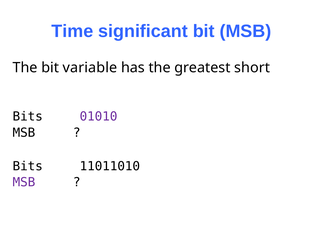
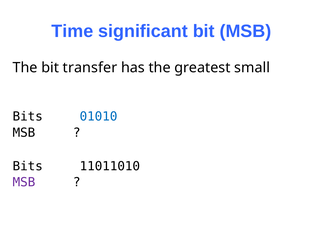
variable: variable -> transfer (90, 68)
short: short -> small (252, 68)
01010 colour: purple -> blue (99, 117)
